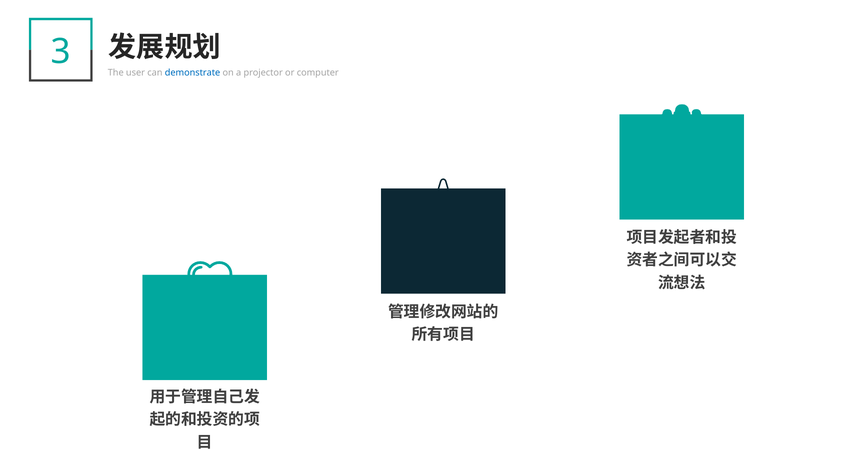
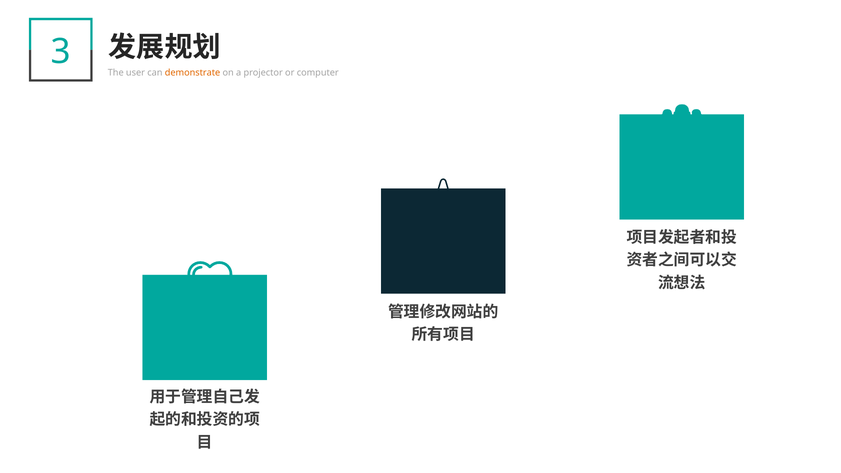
demonstrate colour: blue -> orange (193, 73)
